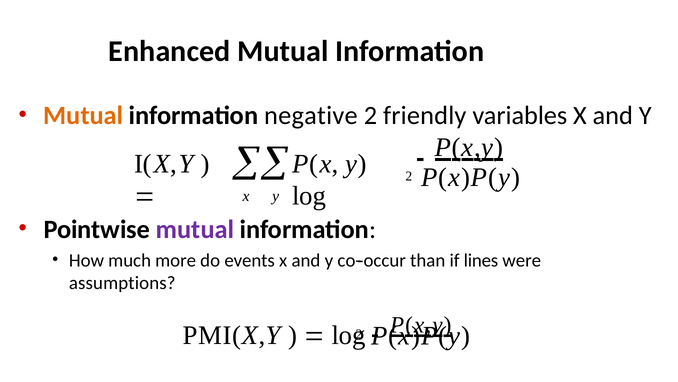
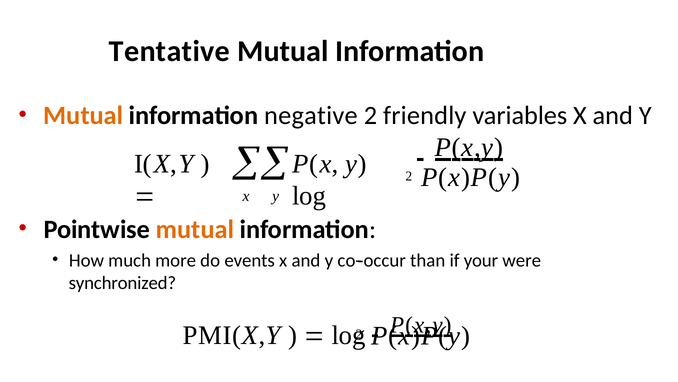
Enhanced: Enhanced -> Tentative (169, 51)
mutual colour: purple -> orange (195, 229)
lines: lines -> your (481, 260)
assumptions: assumptions -> synchronized (122, 283)
